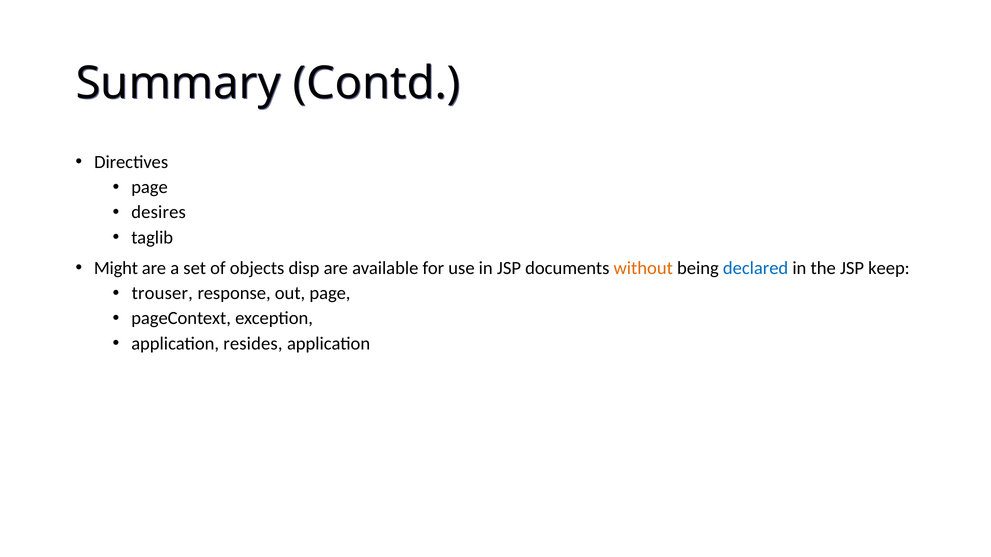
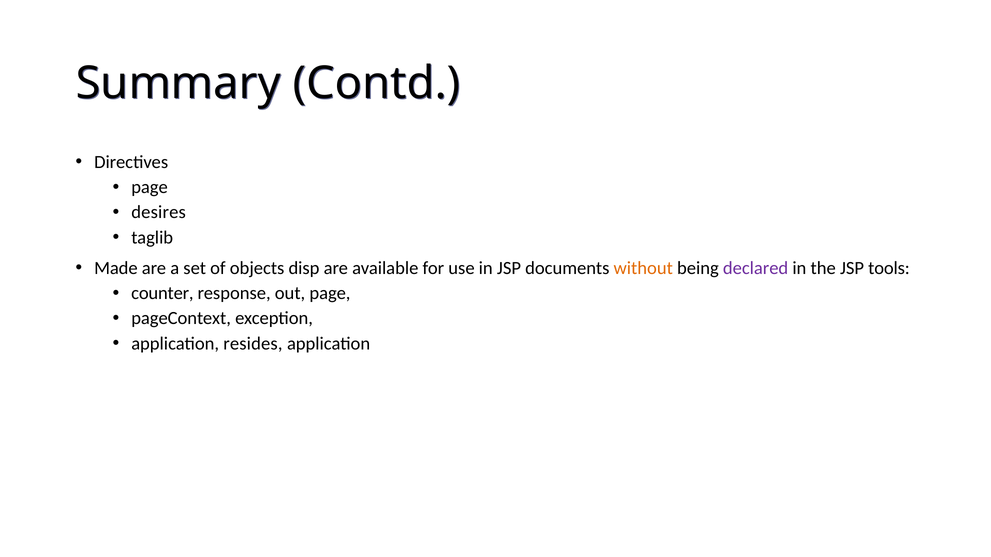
Might: Might -> Made (116, 268)
declared colour: blue -> purple (756, 268)
keep: keep -> tools (889, 268)
trouser: trouser -> counter (162, 293)
